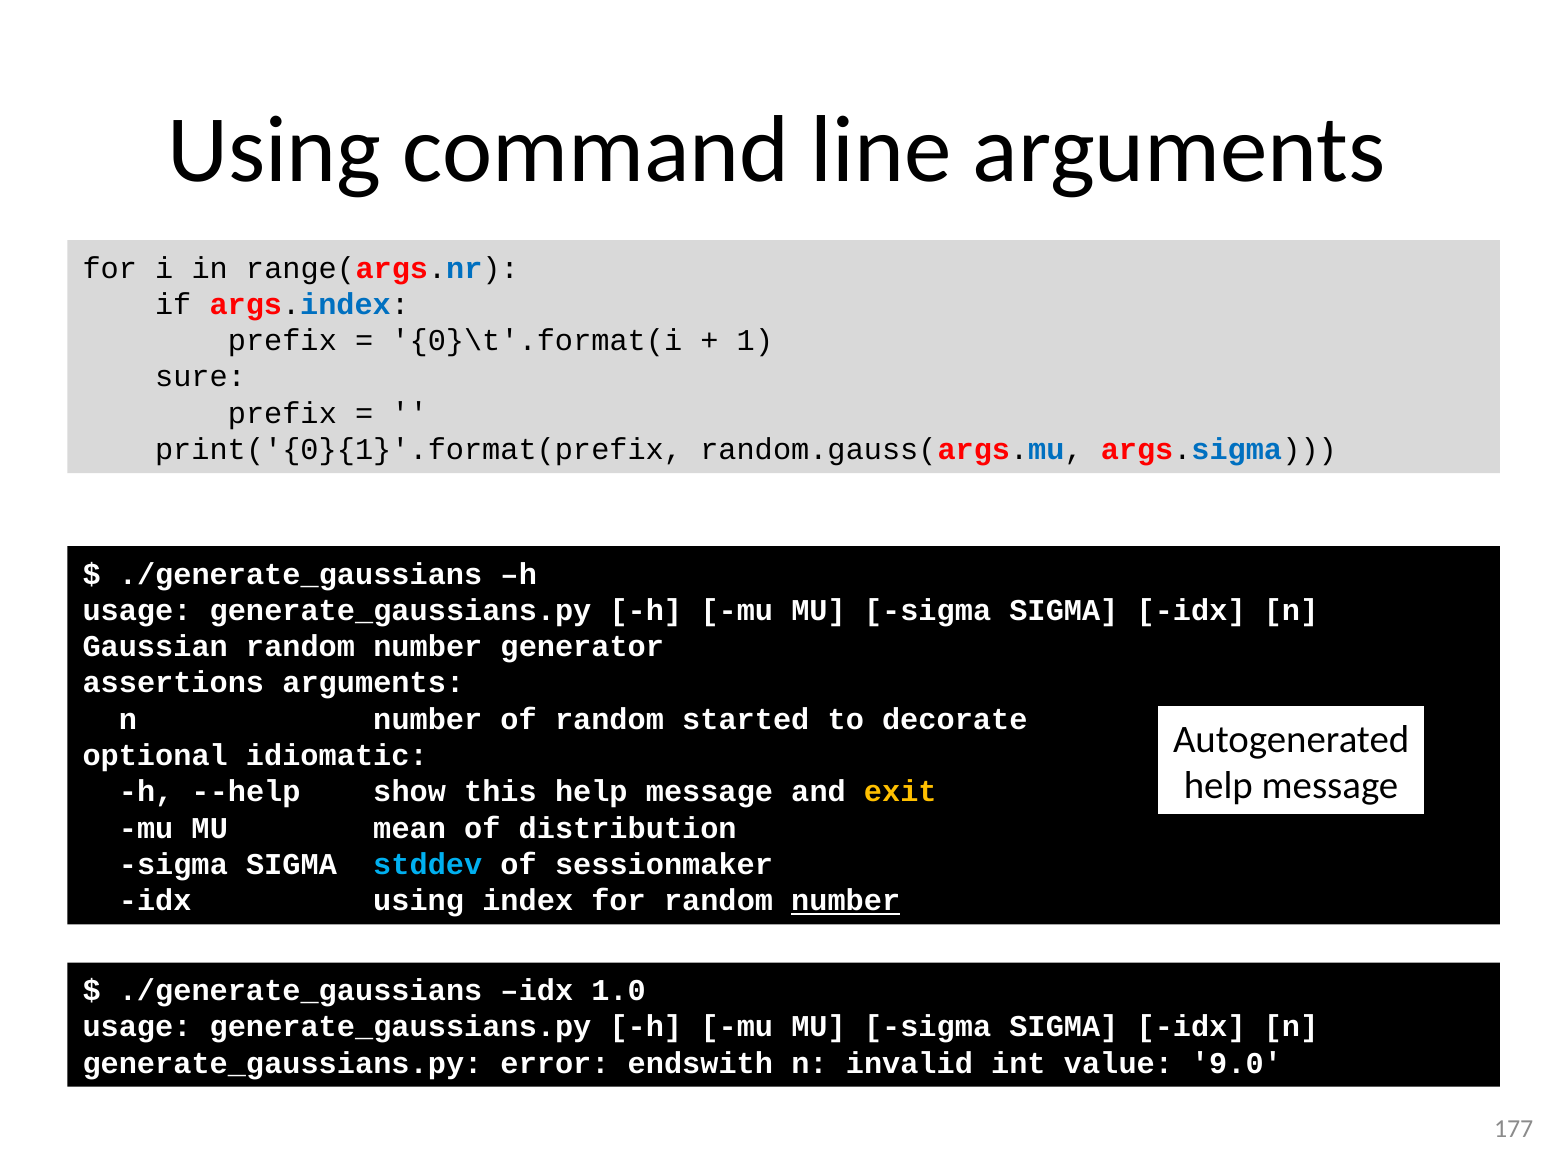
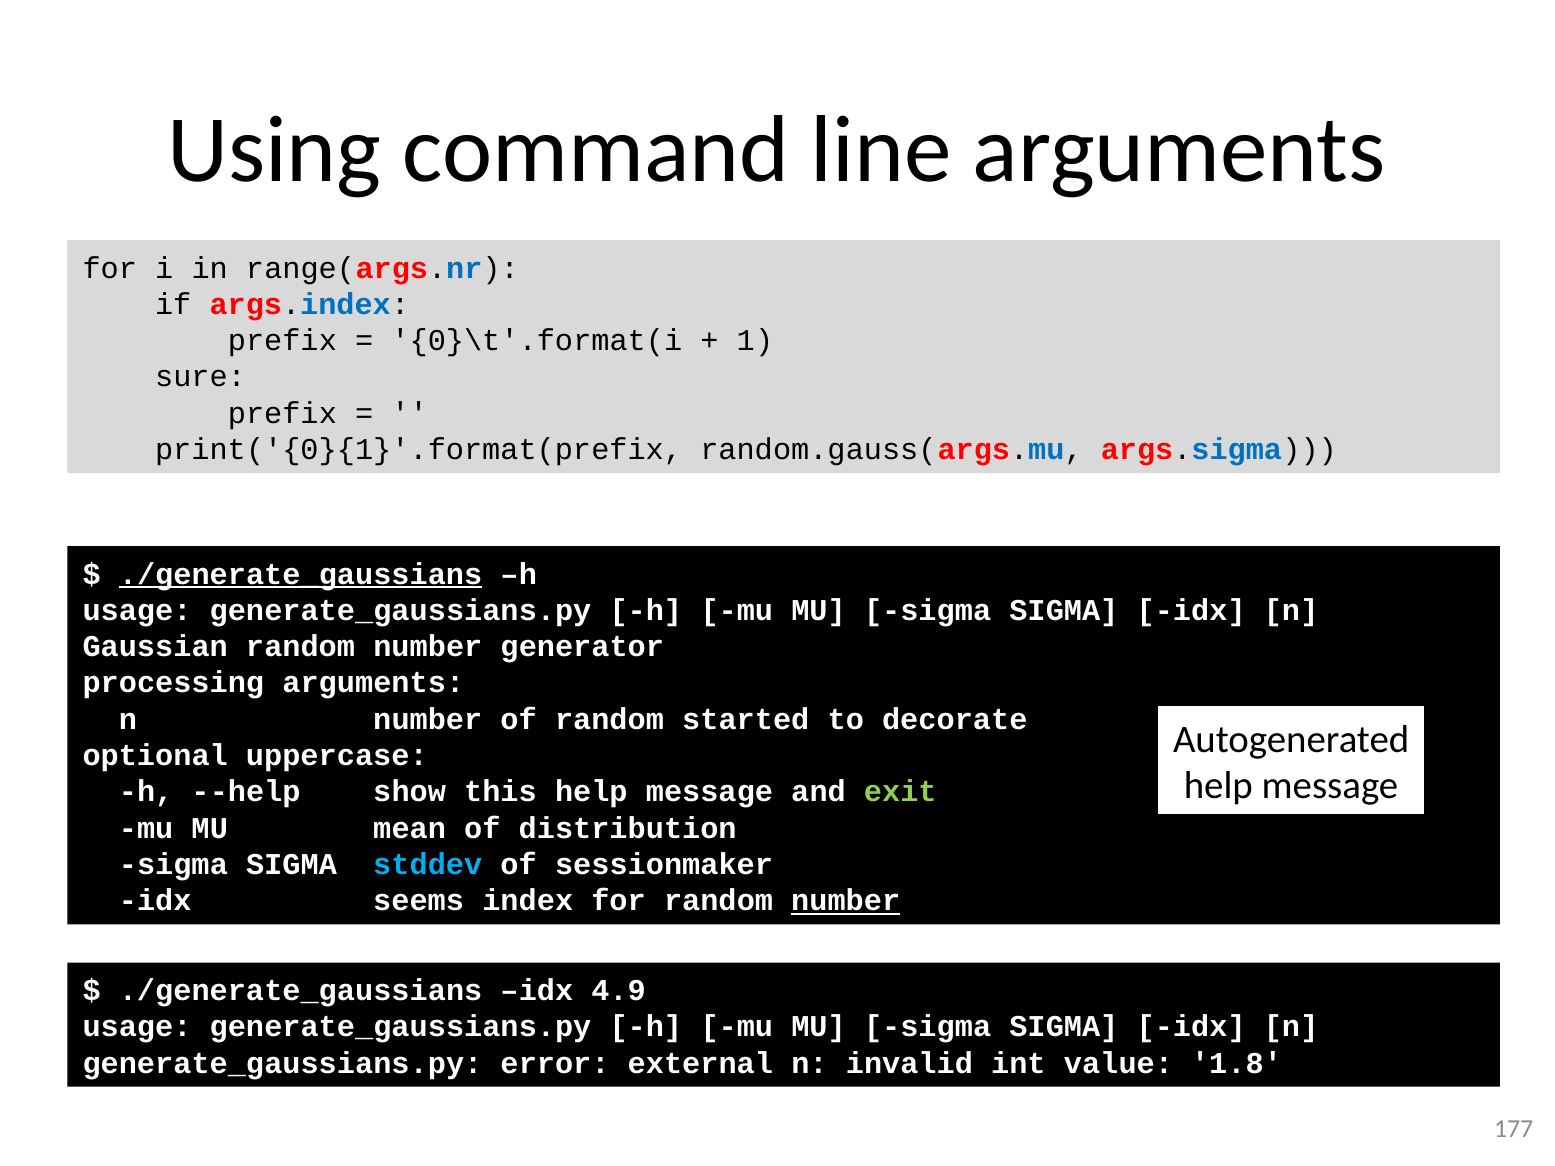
./generate_gaussians underline: none -> present (301, 574)
assertions: assertions -> processing (173, 683)
idiomatic: idiomatic -> uppercase (337, 756)
exit colour: yellow -> light green (900, 792)
idx using: using -> seems (419, 901)
1.0: 1.0 -> 4.9 (619, 991)
endswith: endswith -> external (700, 1063)
9.0: 9.0 -> 1.8 (1236, 1063)
